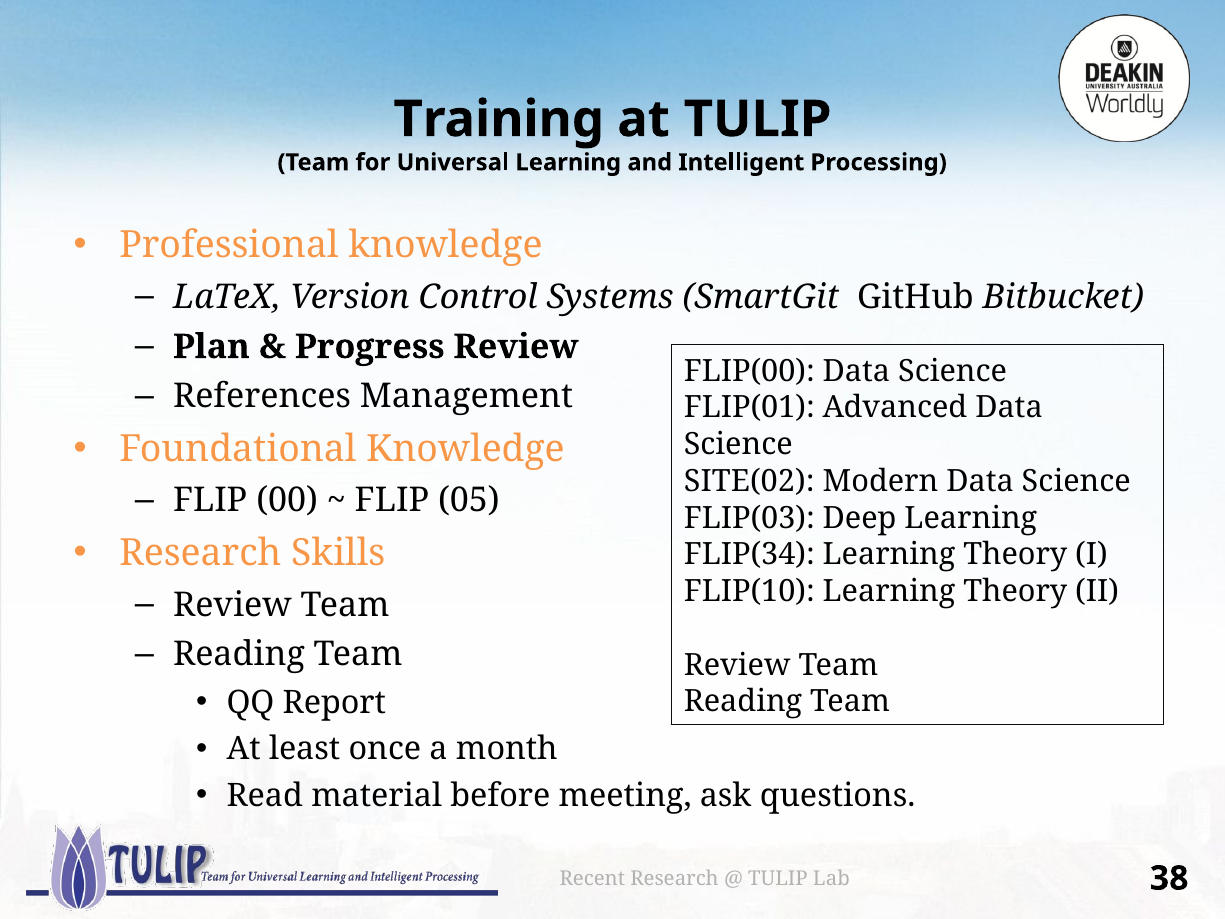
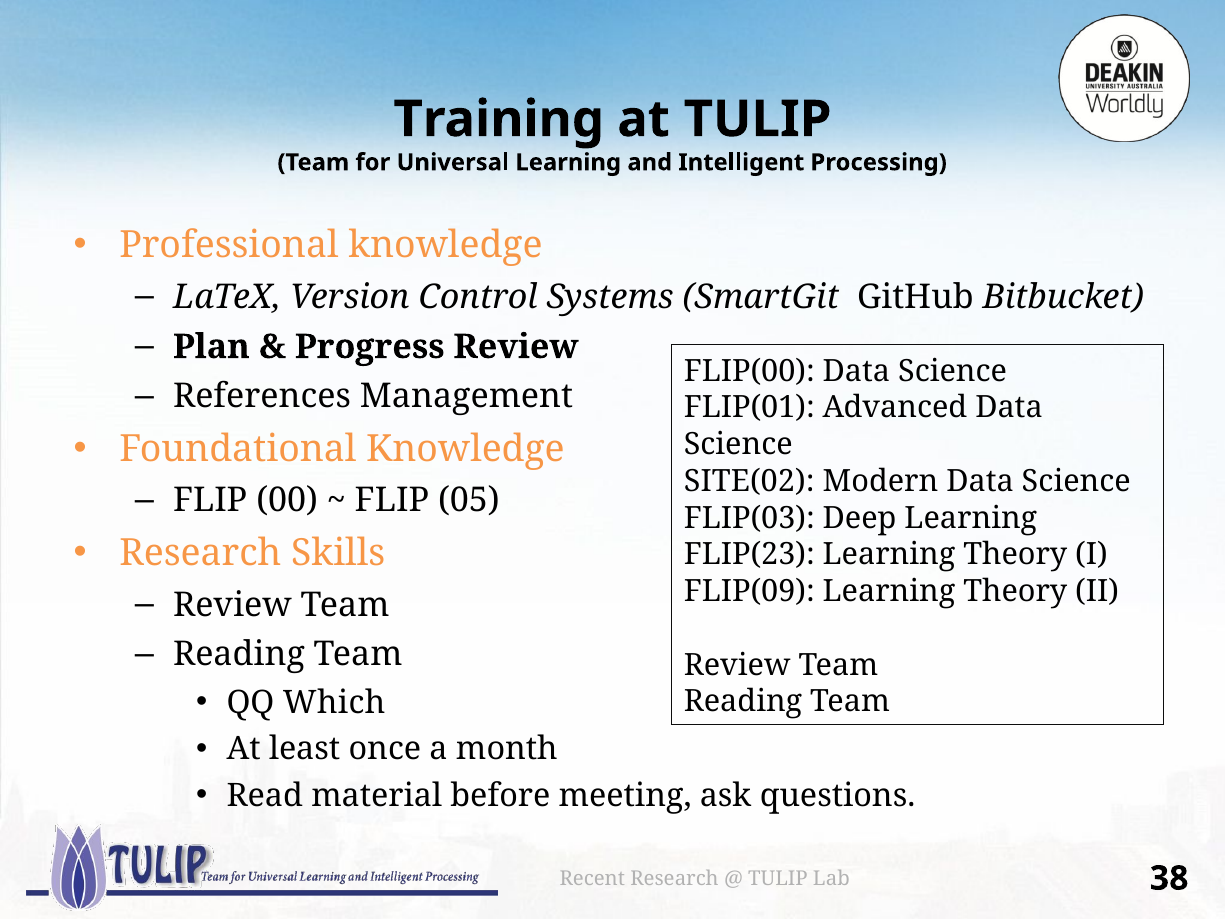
FLIP(34: FLIP(34 -> FLIP(23 (749, 555)
FLIP(10: FLIP(10 -> FLIP(09 (749, 591)
Report: Report -> Which (334, 702)
